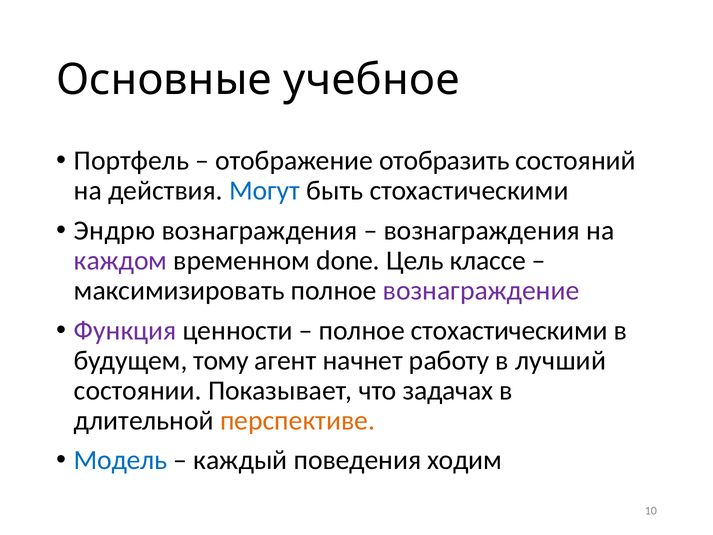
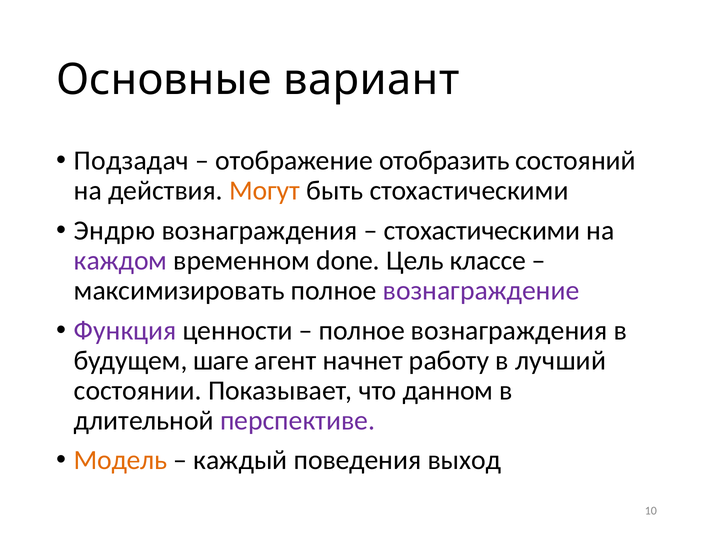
учебное: учебное -> вариант (371, 80)
Портфель: Портфель -> Подзадач (131, 161)
Могут colour: blue -> orange (265, 191)
вознаграждения: вознаграждения -> стохастическими (482, 231)
полное стохастическими: стохастическими -> вознаграждения (509, 330)
тому: тому -> шаге (221, 360)
задачах: задачах -> данном (448, 390)
перспективе colour: orange -> purple (298, 420)
Модель colour: blue -> orange (121, 460)
ходим: ходим -> выход (464, 460)
